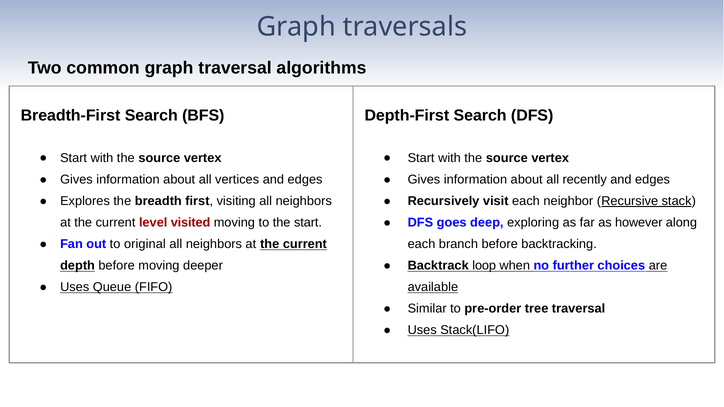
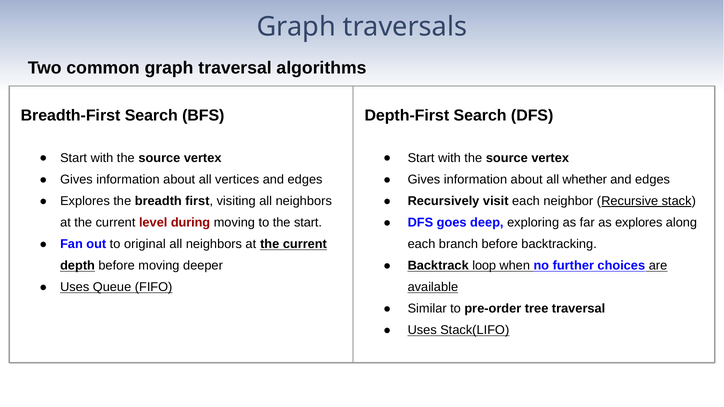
recently: recently -> whether (585, 180)
as however: however -> explores (639, 223)
visited: visited -> during (191, 223)
